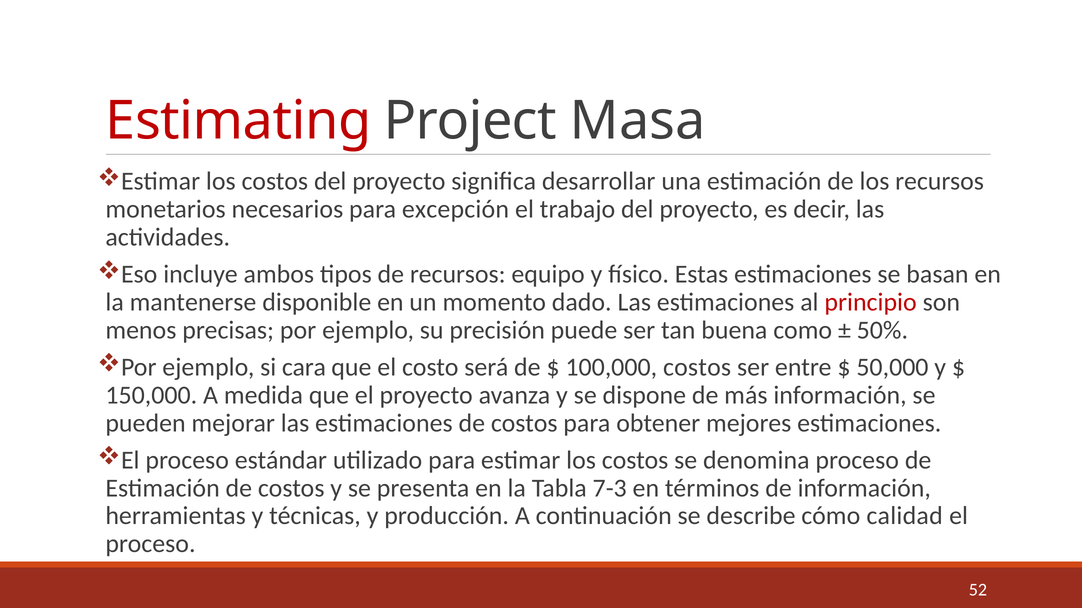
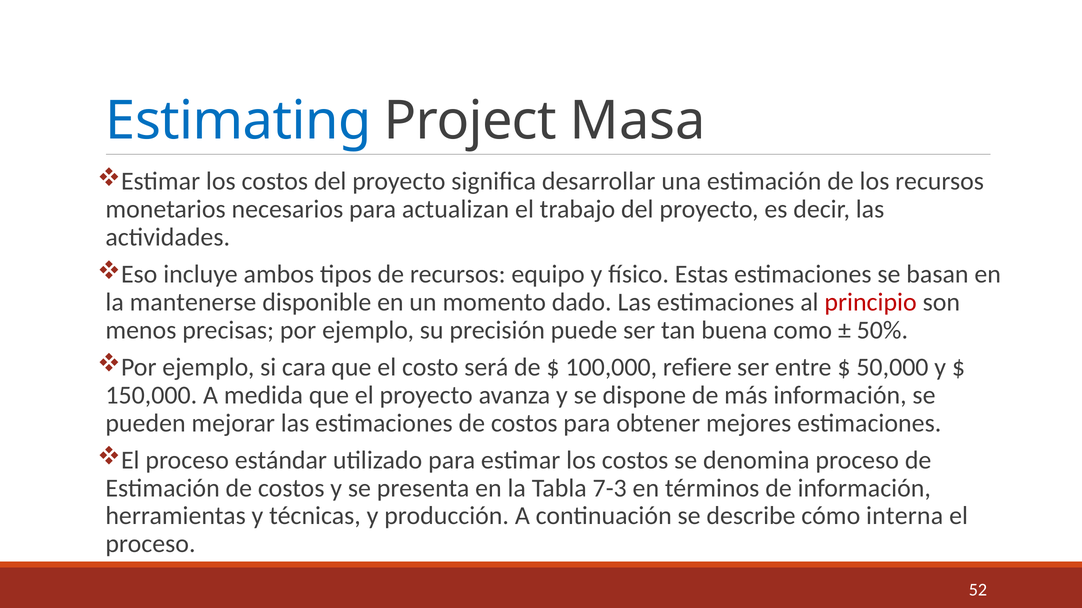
Estimating colour: red -> blue (238, 121)
excepción: excepción -> actualizan (456, 210)
100,000 costos: costos -> refiere (697, 368)
calidad: calidad -> interna (905, 516)
